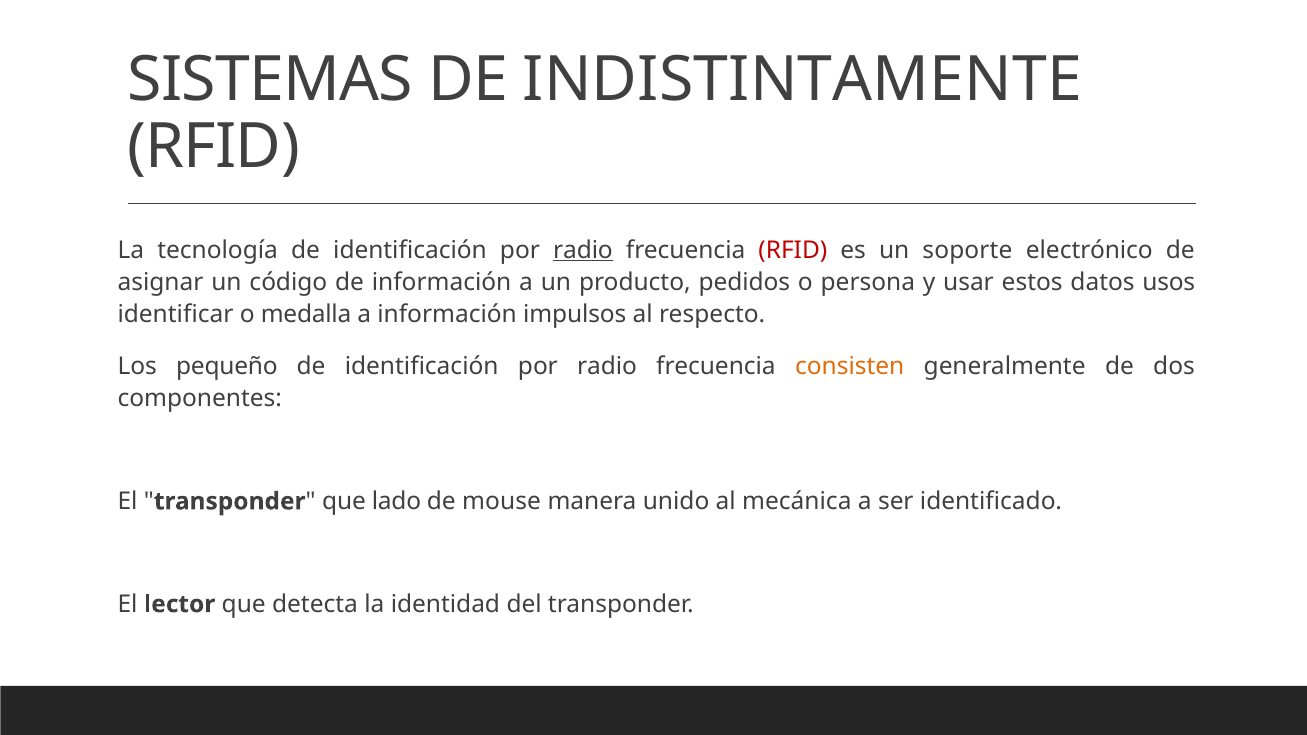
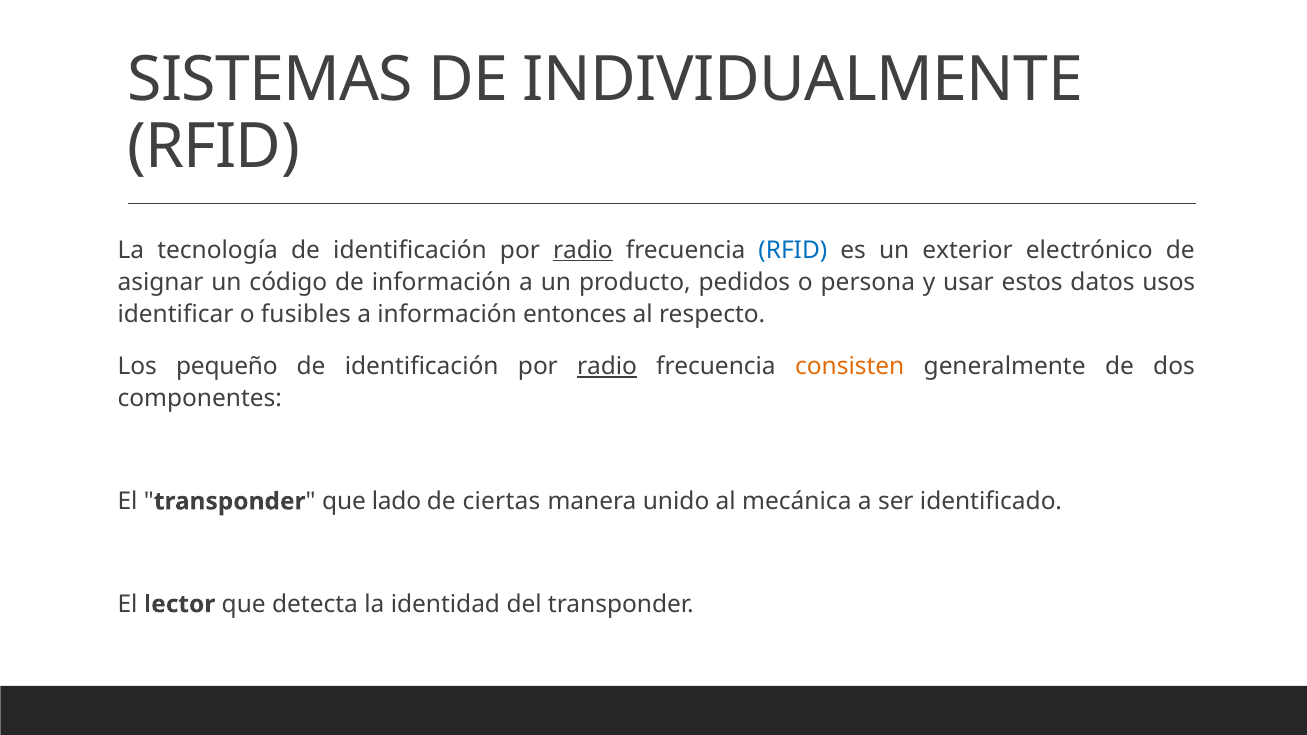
INDISTINTAMENTE: INDISTINTAMENTE -> INDIVIDUALMENTE (803, 80)
RFID colour: red -> blue (793, 250)
soporte: soporte -> exterior (968, 250)
medalla: medalla -> fusibles (306, 315)
impulsos: impulsos -> entonces (575, 315)
radio underline: none -> present (607, 366)
mouse: mouse -> ciertas (501, 501)
